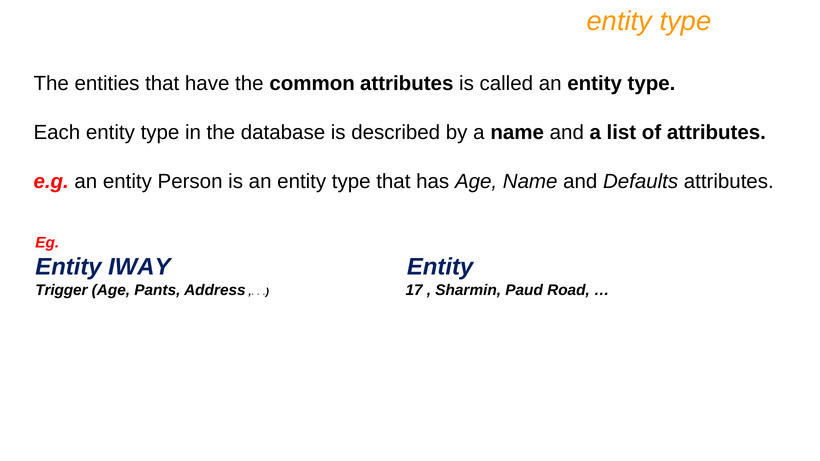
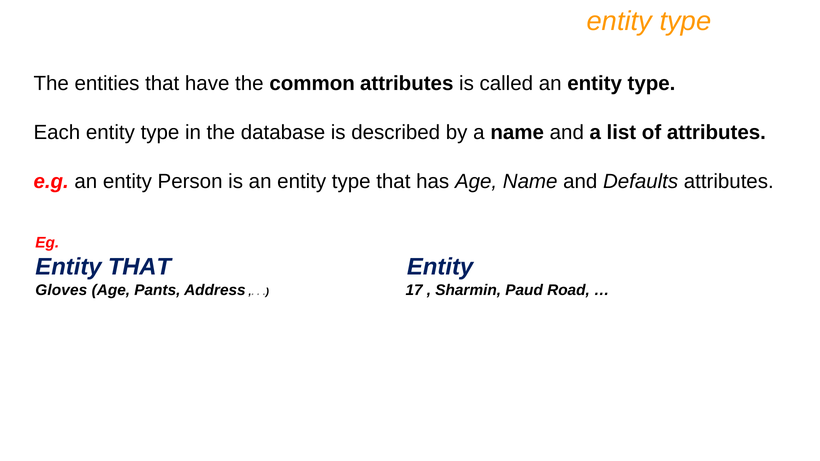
Entity IWAY: IWAY -> THAT (139, 267)
Trigger: Trigger -> Gloves (61, 290)
